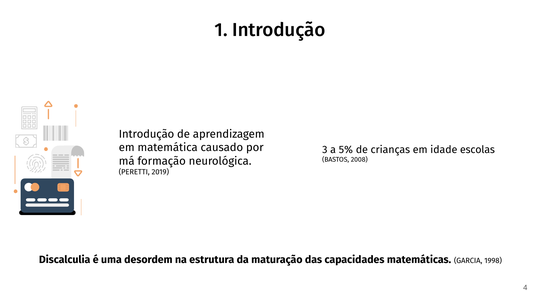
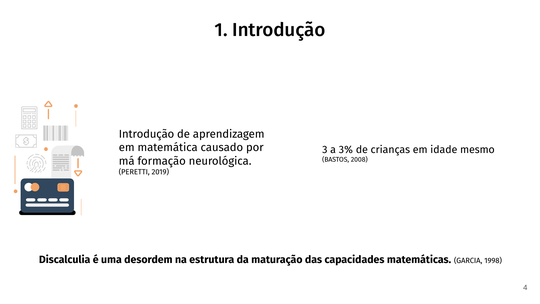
5%: 5% -> 3% (346, 149)
escolas: escolas -> mesmo (477, 149)
